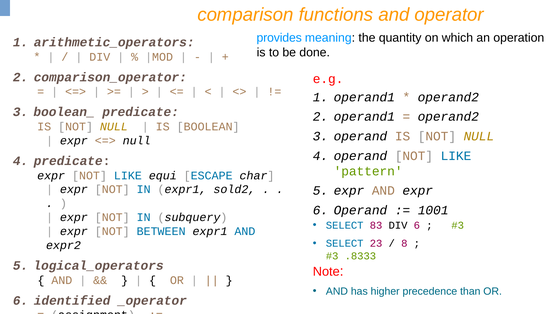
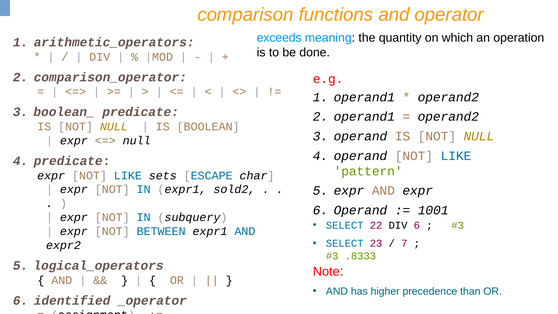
provides: provides -> exceeds (279, 38)
equi: equi -> sets (163, 175)
83: 83 -> 22 (376, 225)
8: 8 -> 7 (404, 243)
